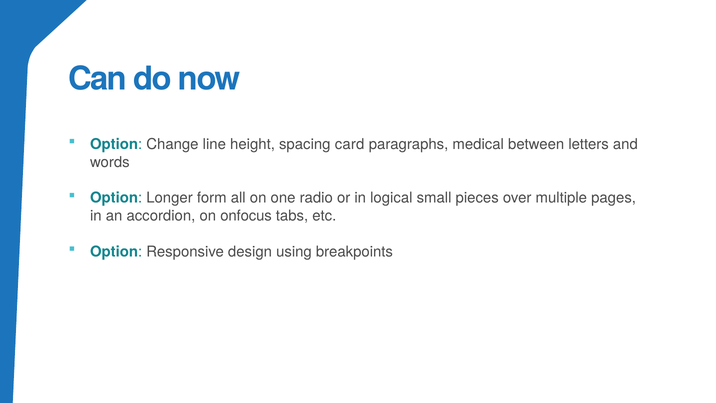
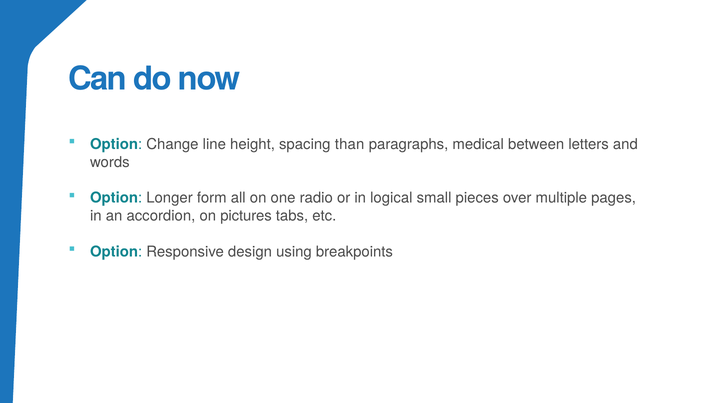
card: card -> than (350, 144)
onfocus: onfocus -> pictures (246, 216)
